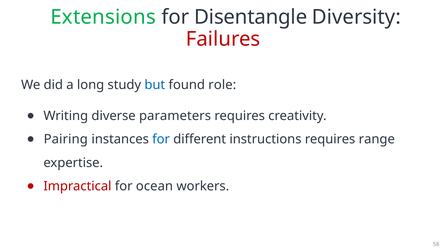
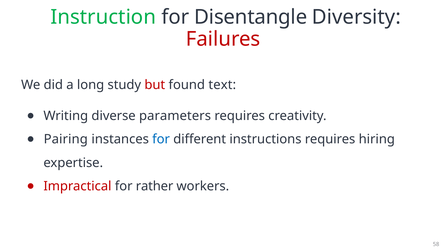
Extensions: Extensions -> Instruction (103, 17)
but colour: blue -> red (155, 85)
role: role -> text (222, 85)
range: range -> hiring (377, 139)
ocean: ocean -> rather (155, 186)
